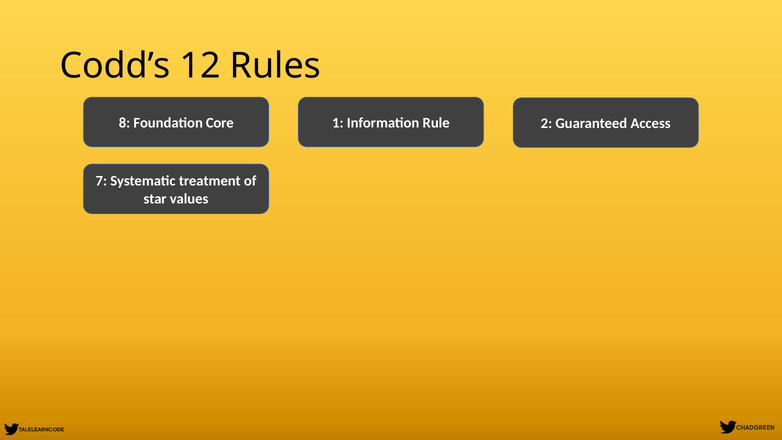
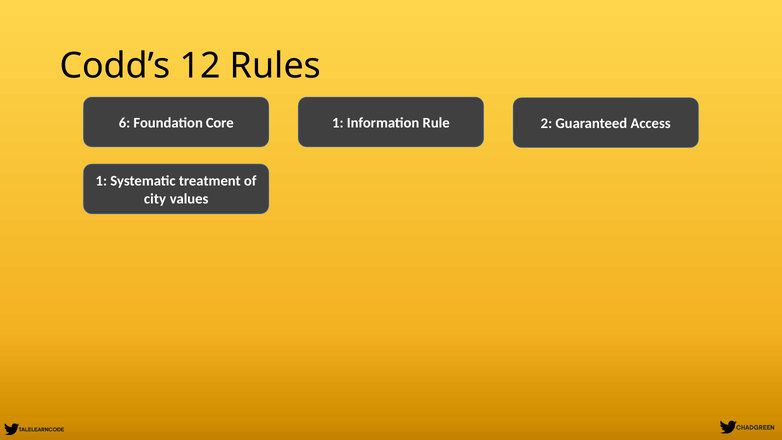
8: 8 -> 6 (124, 123)
7: 7 -> 1 (101, 181)
star: star -> city (155, 199)
